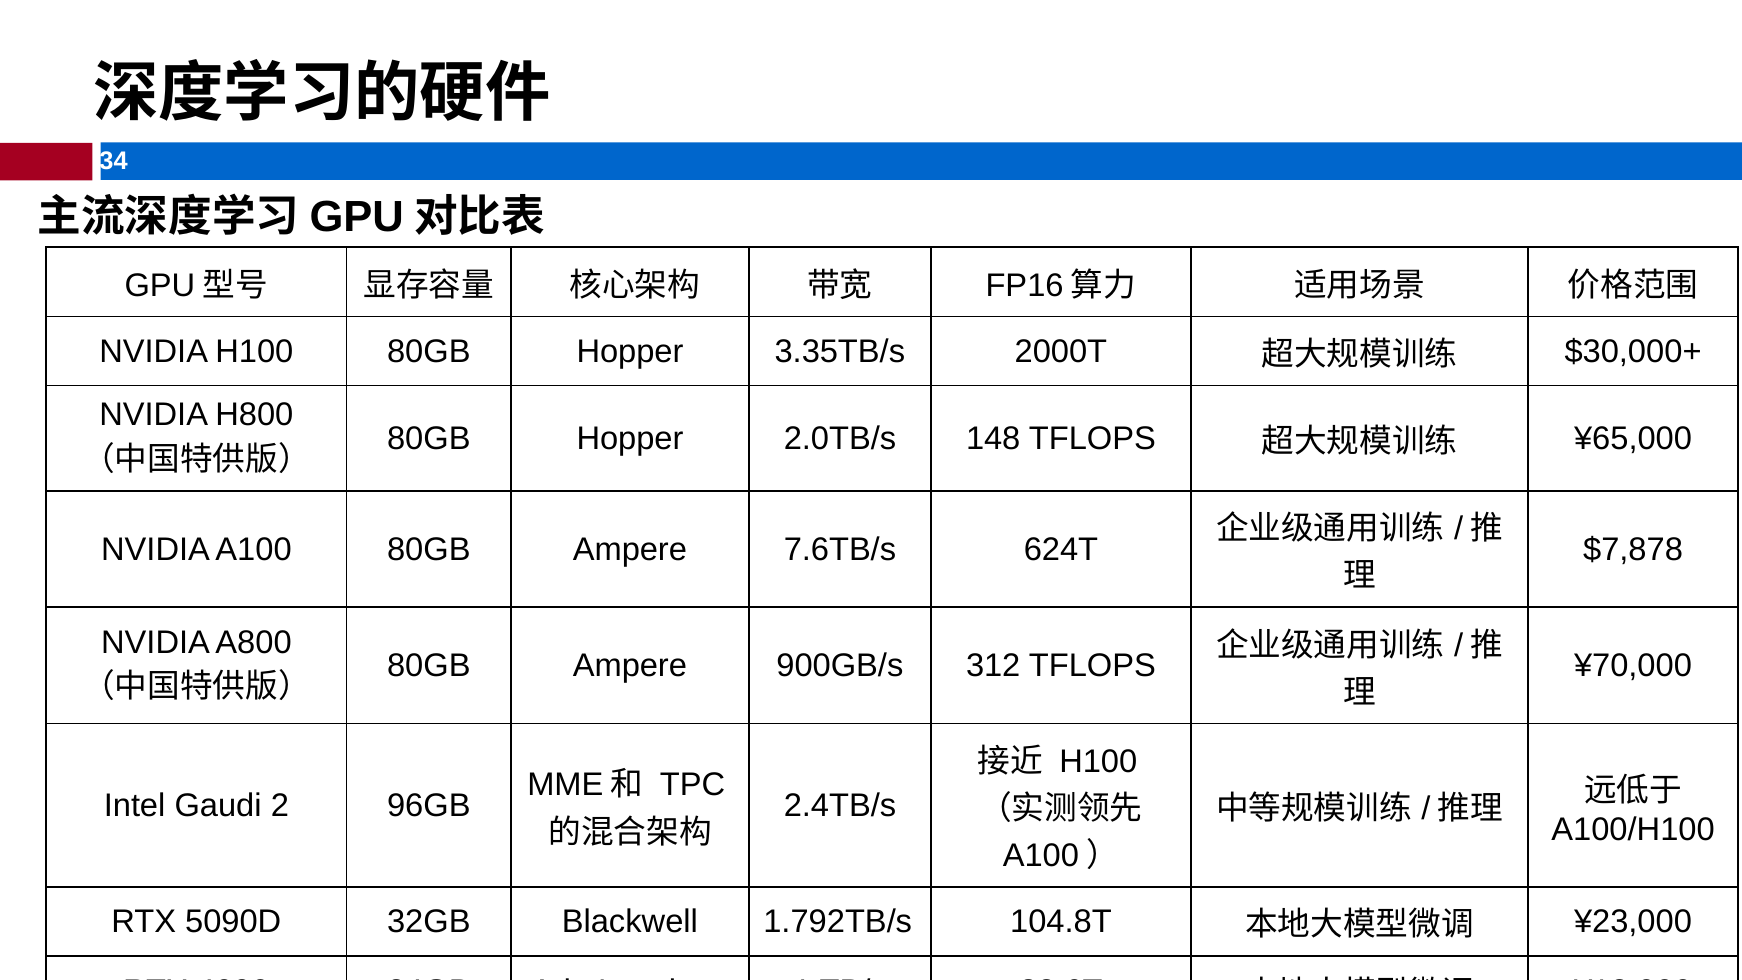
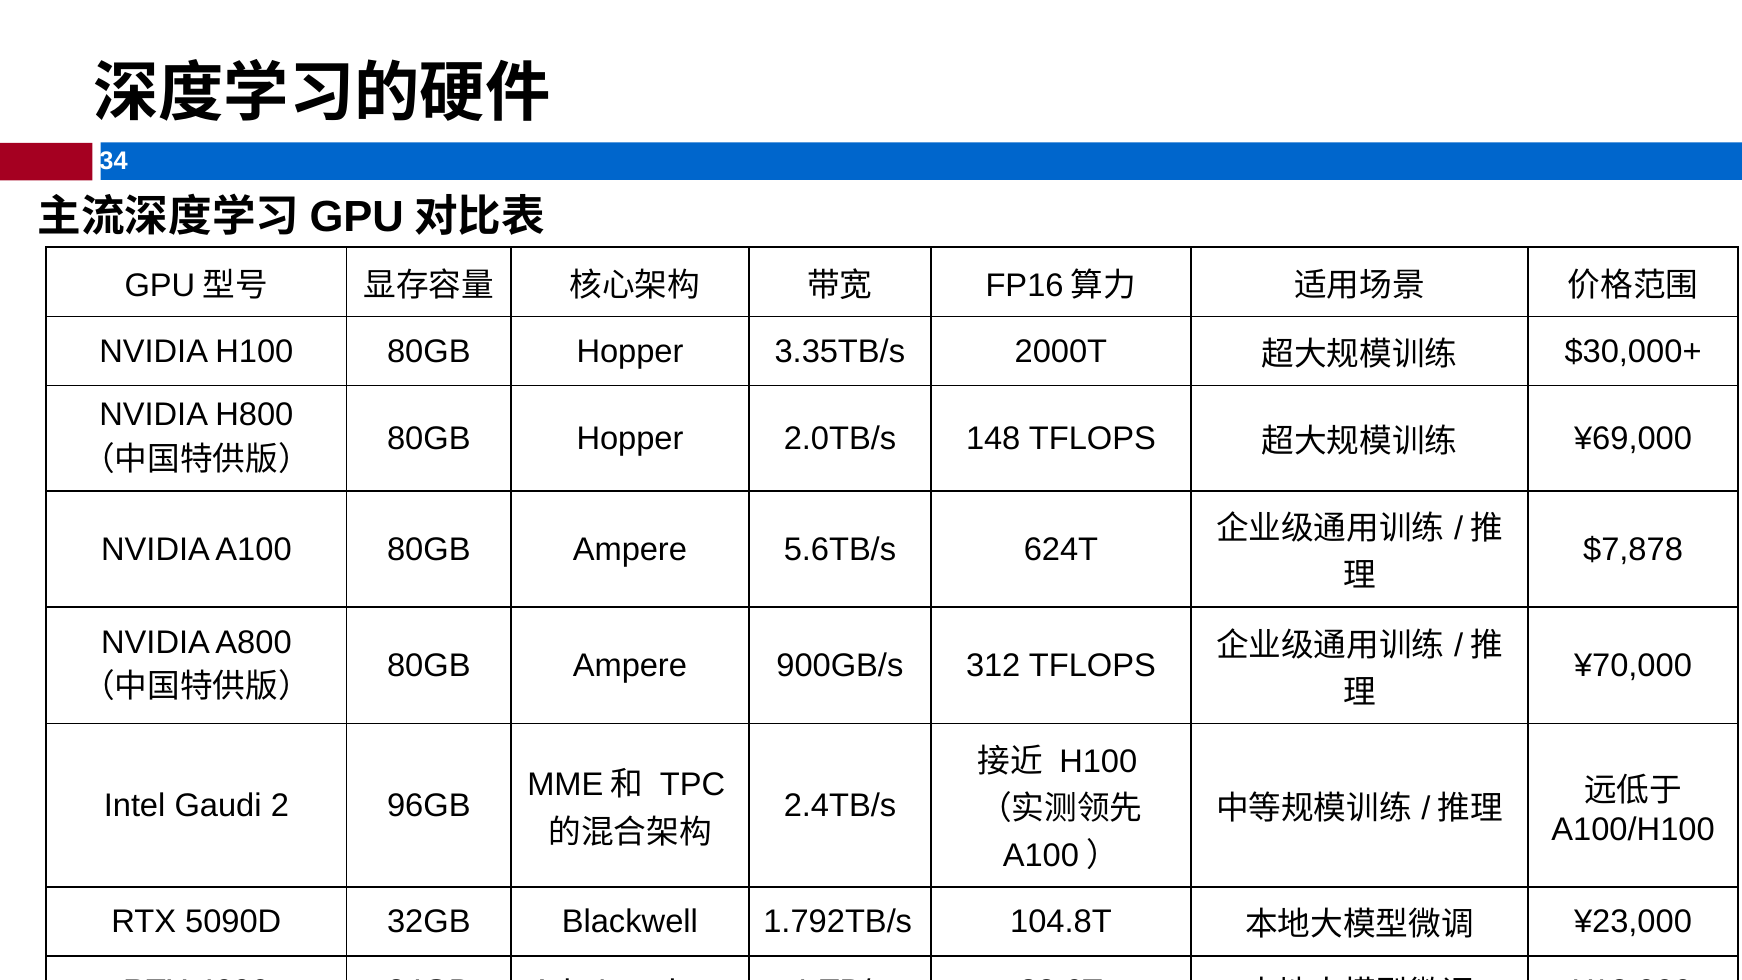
¥65,000: ¥65,000 -> ¥69,000 (1633, 439)
7.6TB/s: 7.6TB/s -> 5.6TB/s (840, 550)
